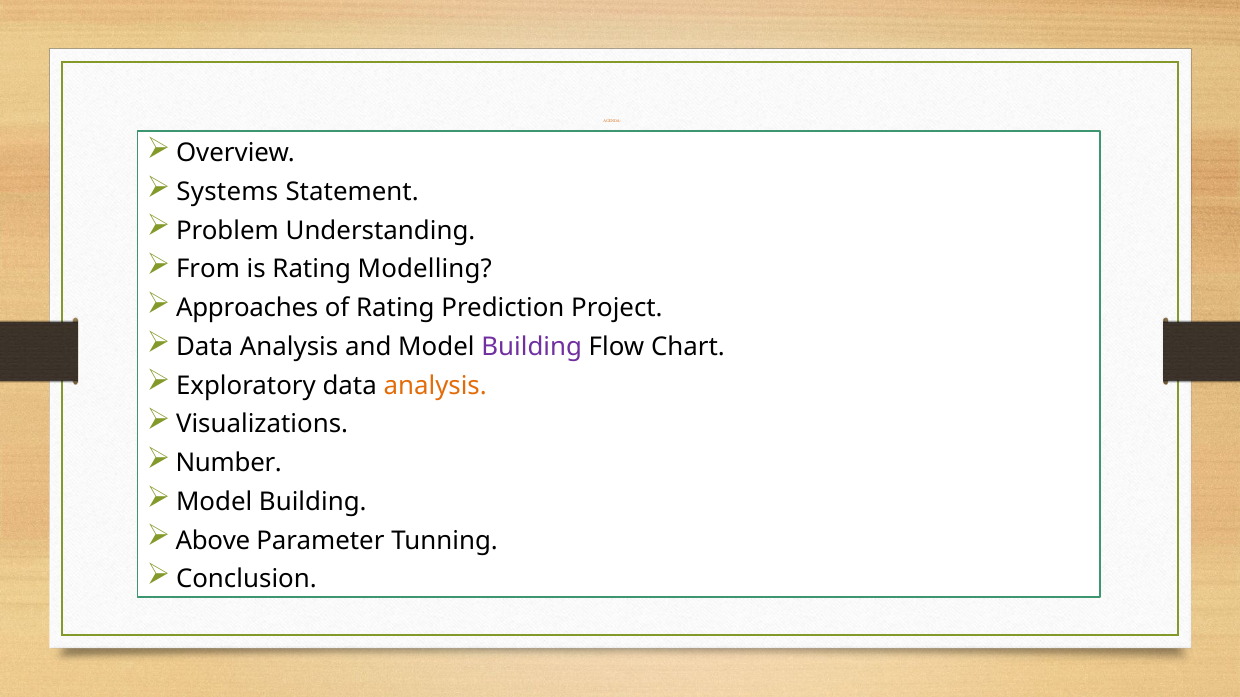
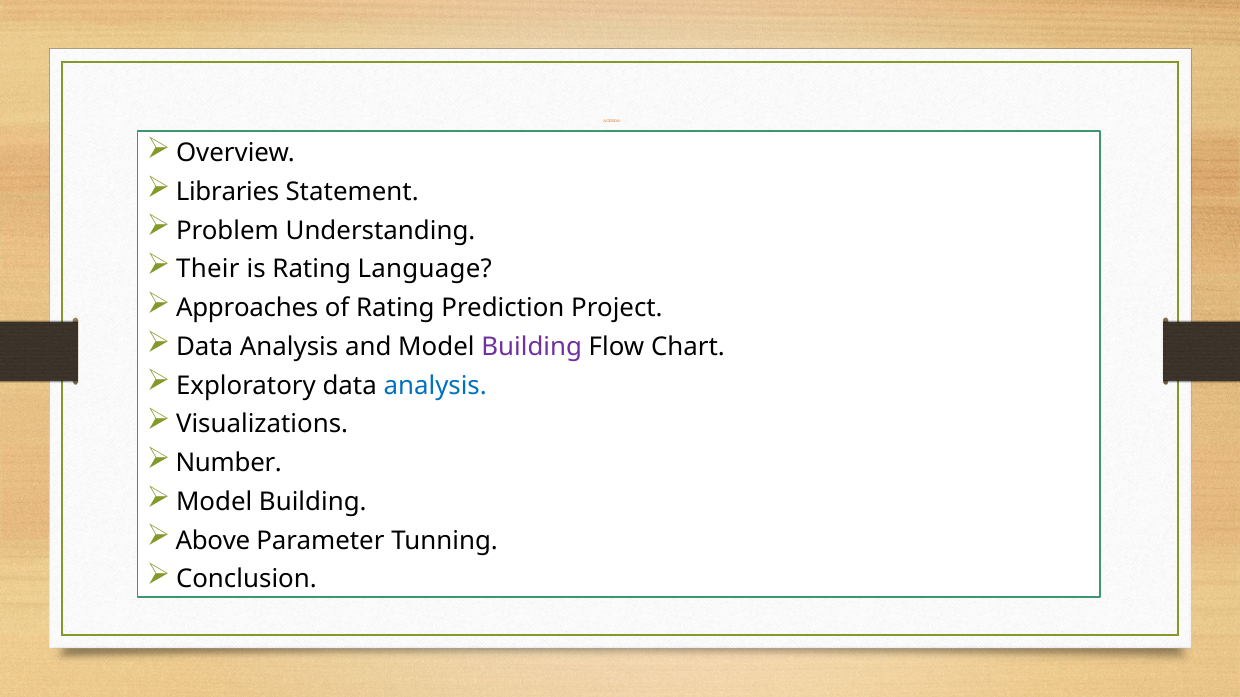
Systems: Systems -> Libraries (228, 192)
From: From -> Their (208, 270)
Modelling: Modelling -> Language (425, 270)
analysis colour: orange -> blue (435, 386)
